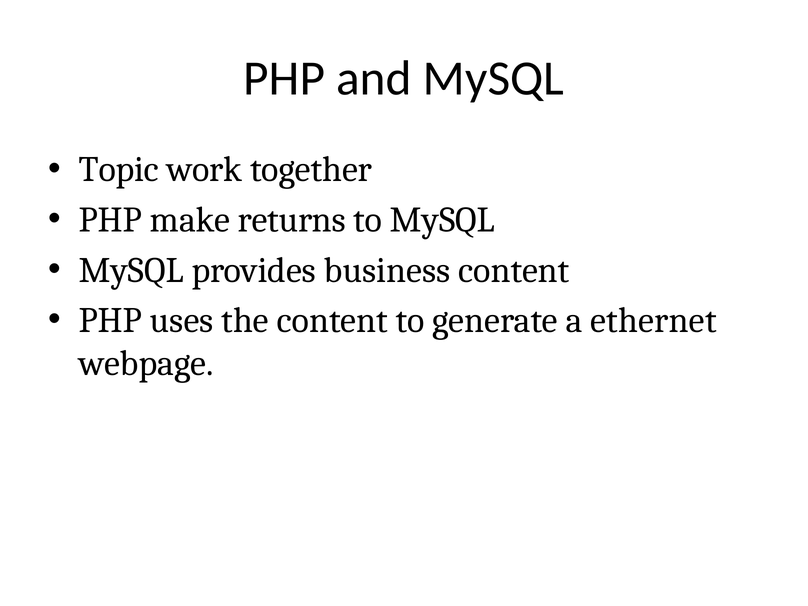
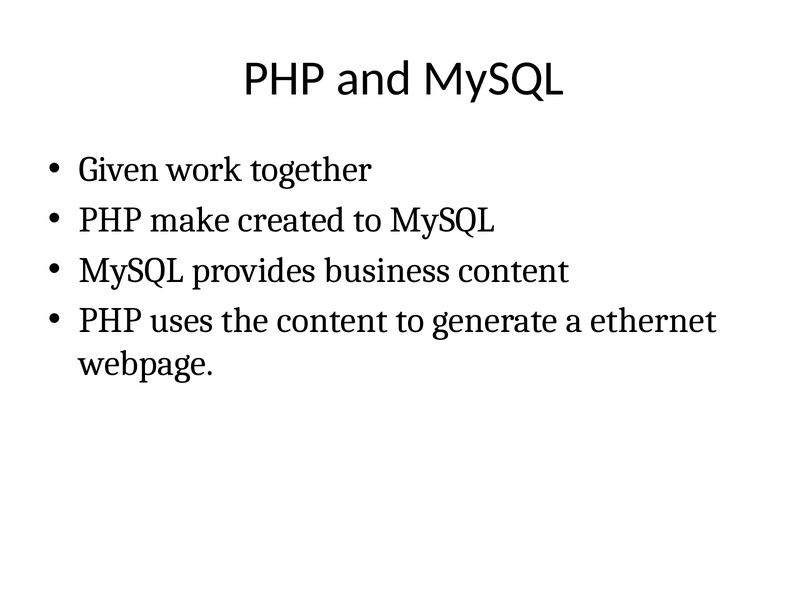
Topic: Topic -> Given (119, 170)
returns: returns -> created (292, 220)
